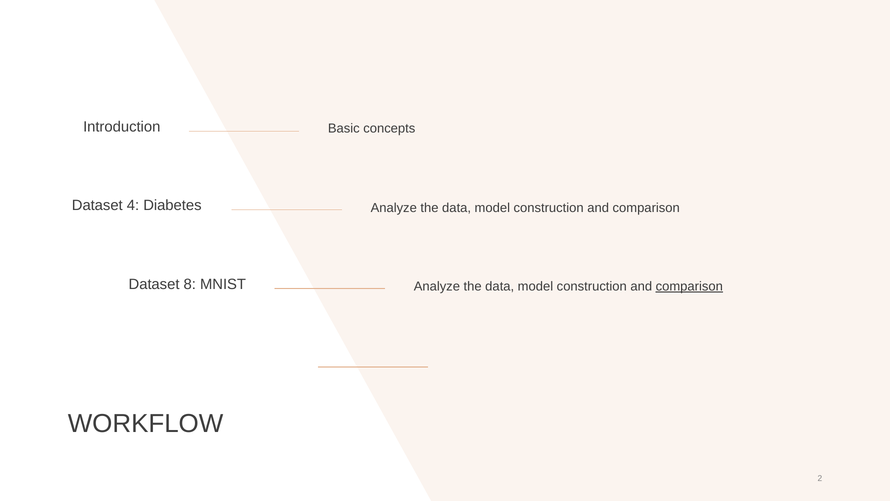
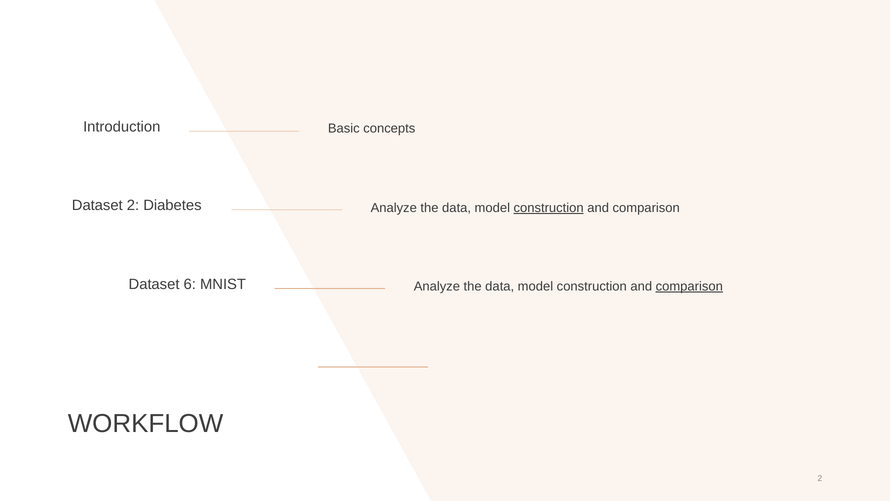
Dataset 4: 4 -> 2 (133, 205)
construction underline: none -> present (549, 208)
8: 8 -> 6 (190, 284)
